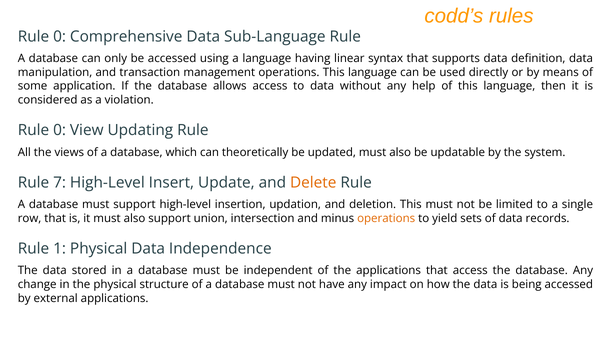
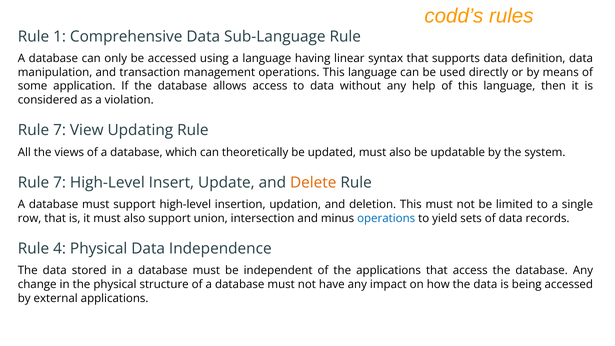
0: 0 -> 1 (60, 36)
0: 0 -> 7 (60, 130)
operations colour: orange -> blue (386, 218)
1: 1 -> 4 (60, 249)
